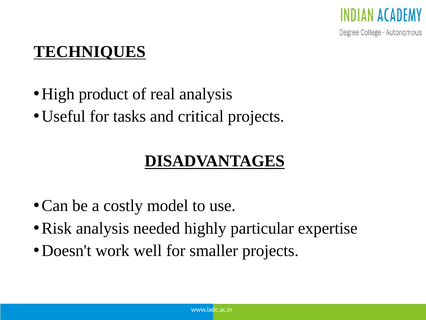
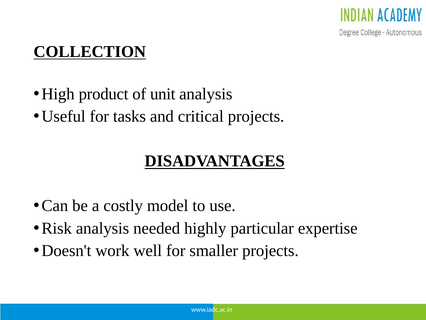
TECHNIQUES: TECHNIQUES -> COLLECTION (90, 52)
real: real -> unit (163, 94)
